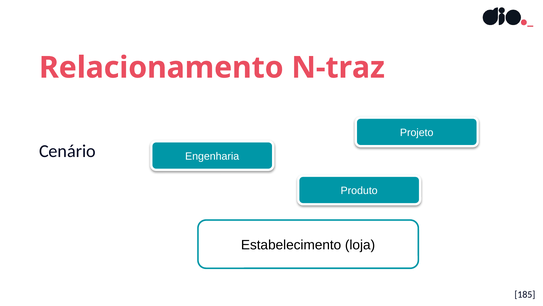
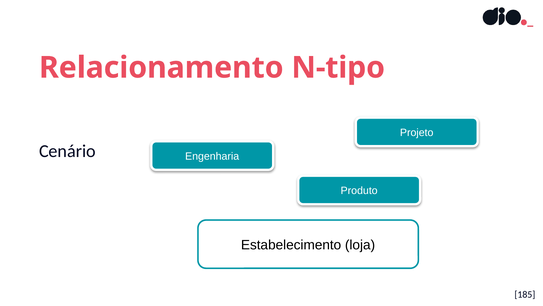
N-traz: N-traz -> N-tipo (338, 67)
